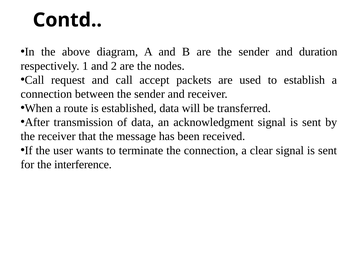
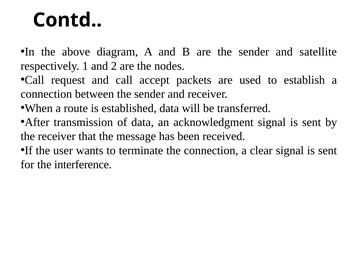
duration: duration -> satellite (318, 52)
